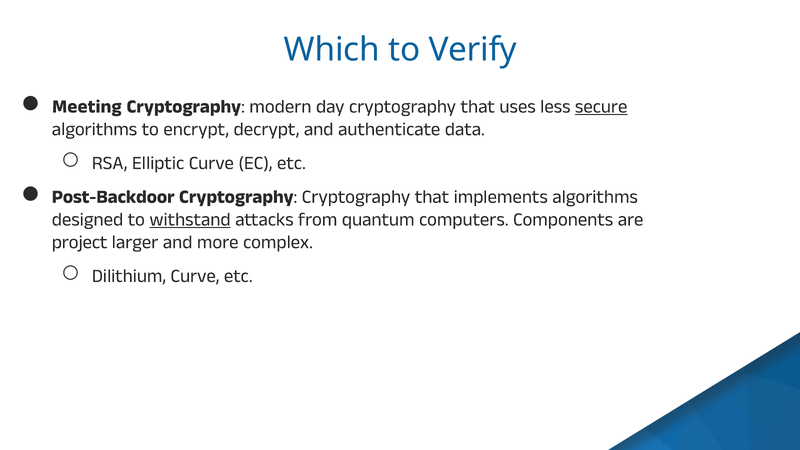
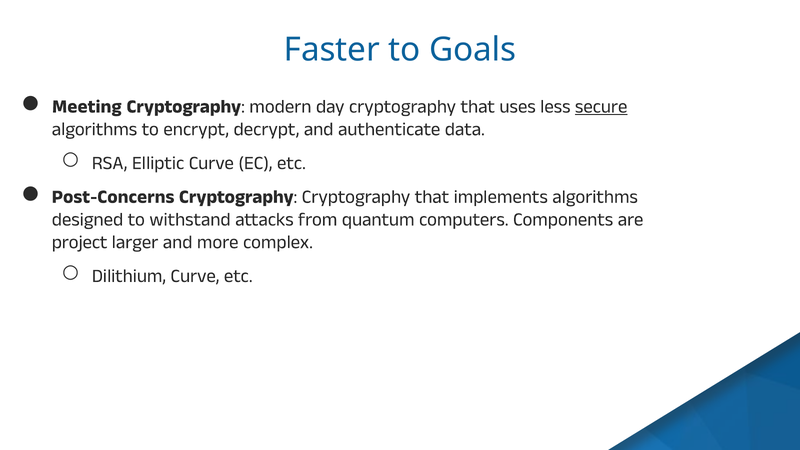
Which: Which -> Faster (332, 50)
Verify: Verify -> Goals (473, 50)
Post-Backdoor: Post-Backdoor -> Post-Concerns (113, 197)
withstand underline: present -> none (190, 219)
